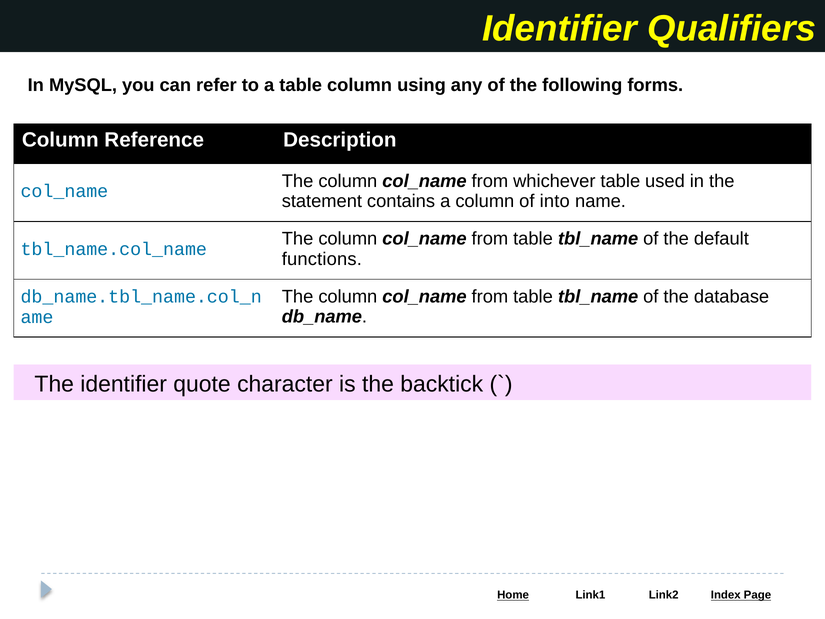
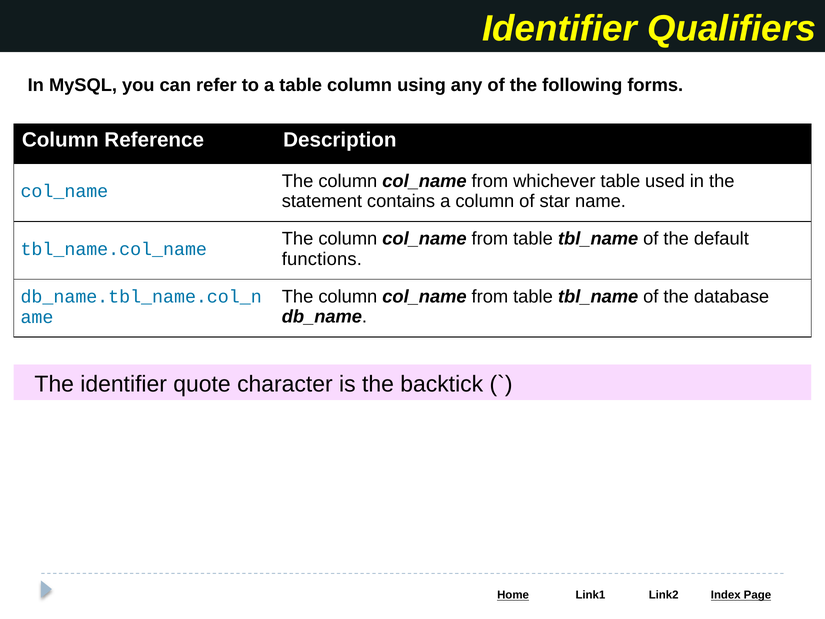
into: into -> star (555, 201)
